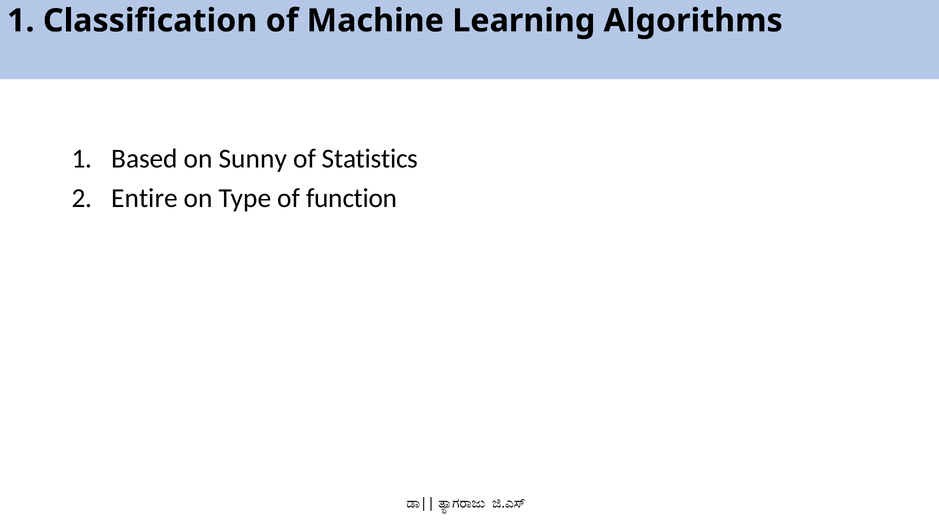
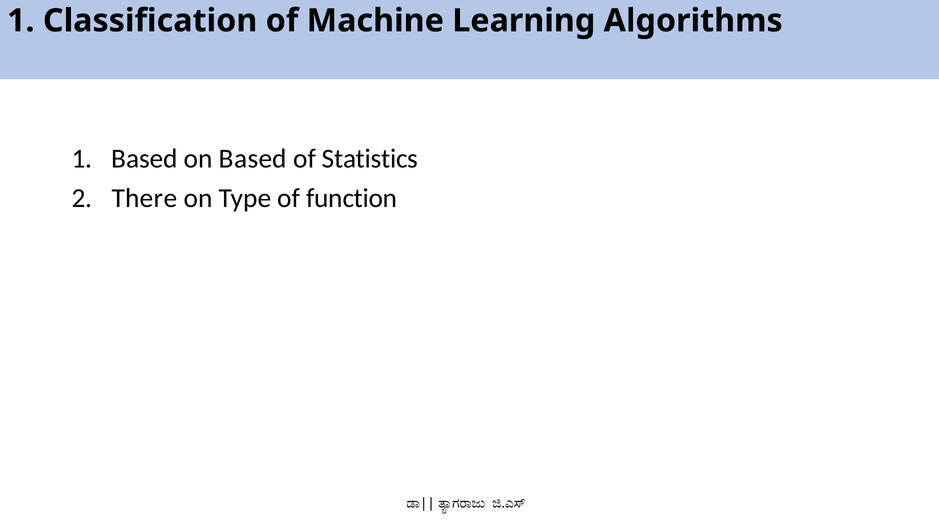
on Sunny: Sunny -> Based (253, 159)
Entire: Entire -> There (144, 198)
